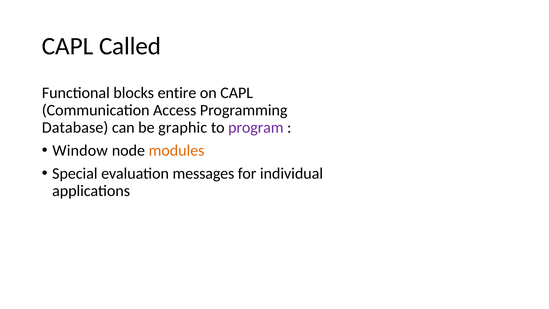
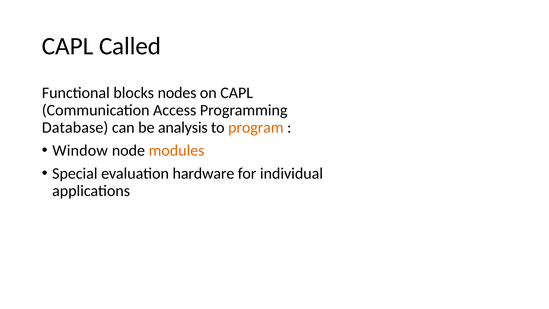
entire: entire -> nodes (177, 93)
graphic: graphic -> analysis (183, 127)
program colour: purple -> orange (256, 127)
messages: messages -> hardware (203, 173)
